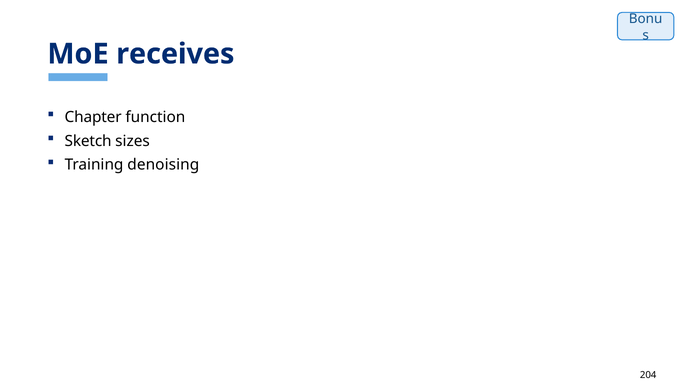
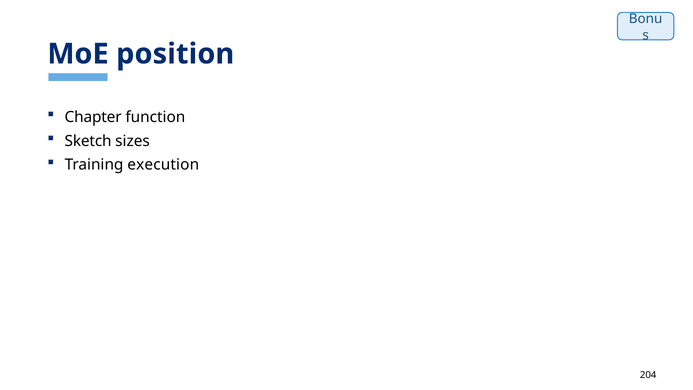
receives: receives -> position (175, 54)
denoising: denoising -> execution (163, 165)
